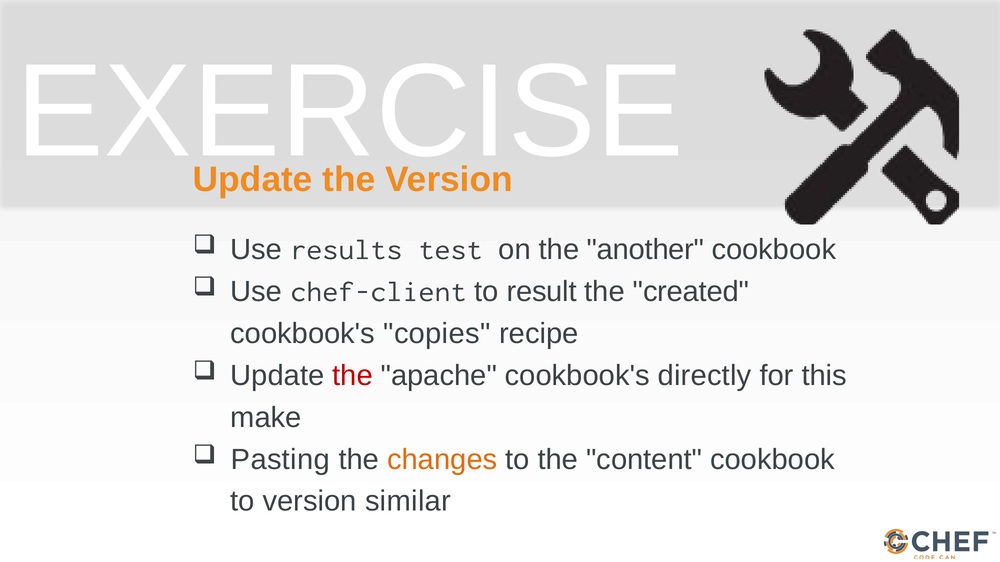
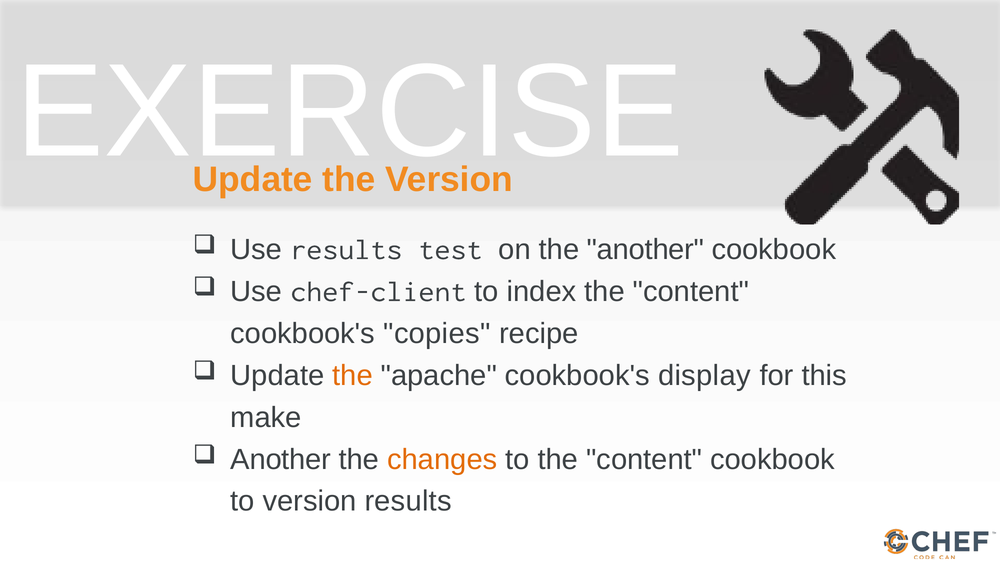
result: result -> index (542, 292)
created: created -> content (691, 292)
the colour: red -> orange (353, 376)
directly: directly -> display (704, 376)
Pasting: Pasting -> Another (281, 460)
version similar: similar -> results (408, 502)
